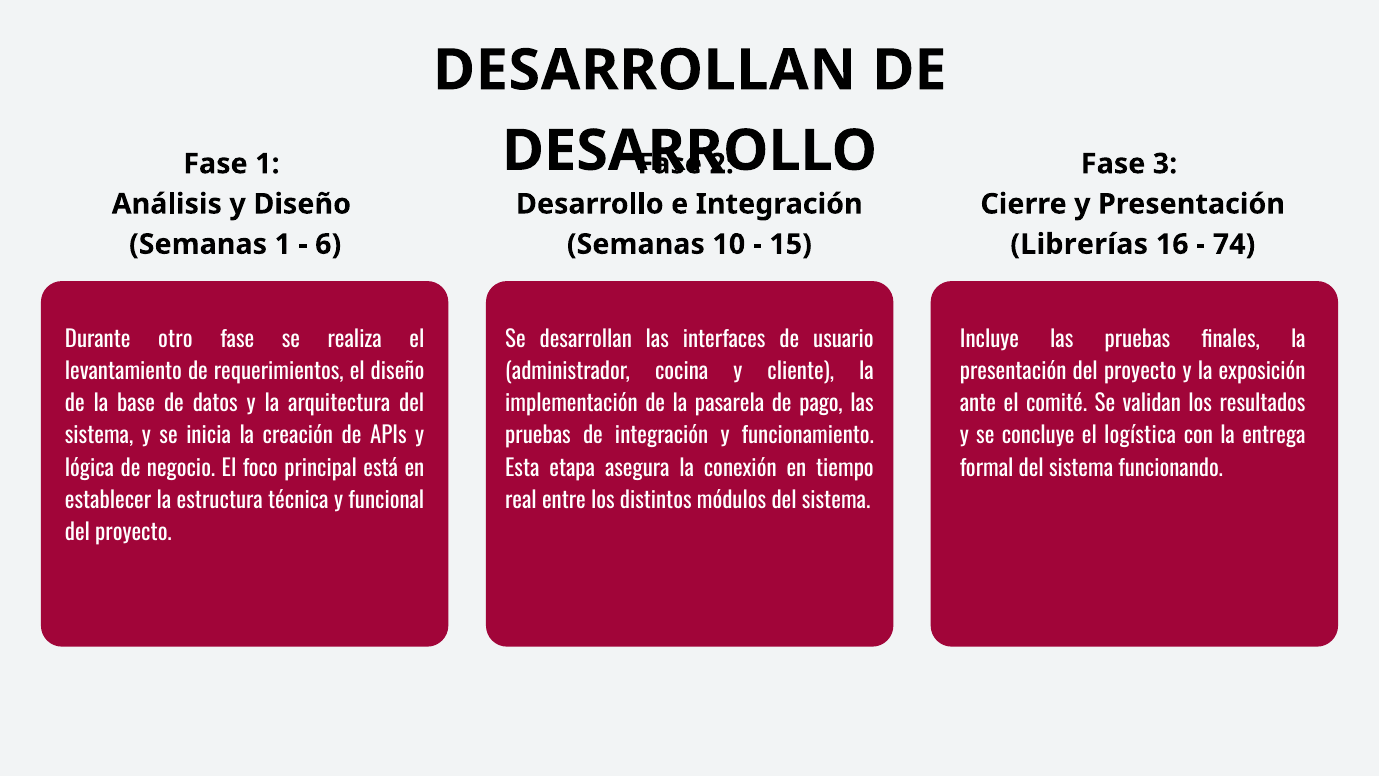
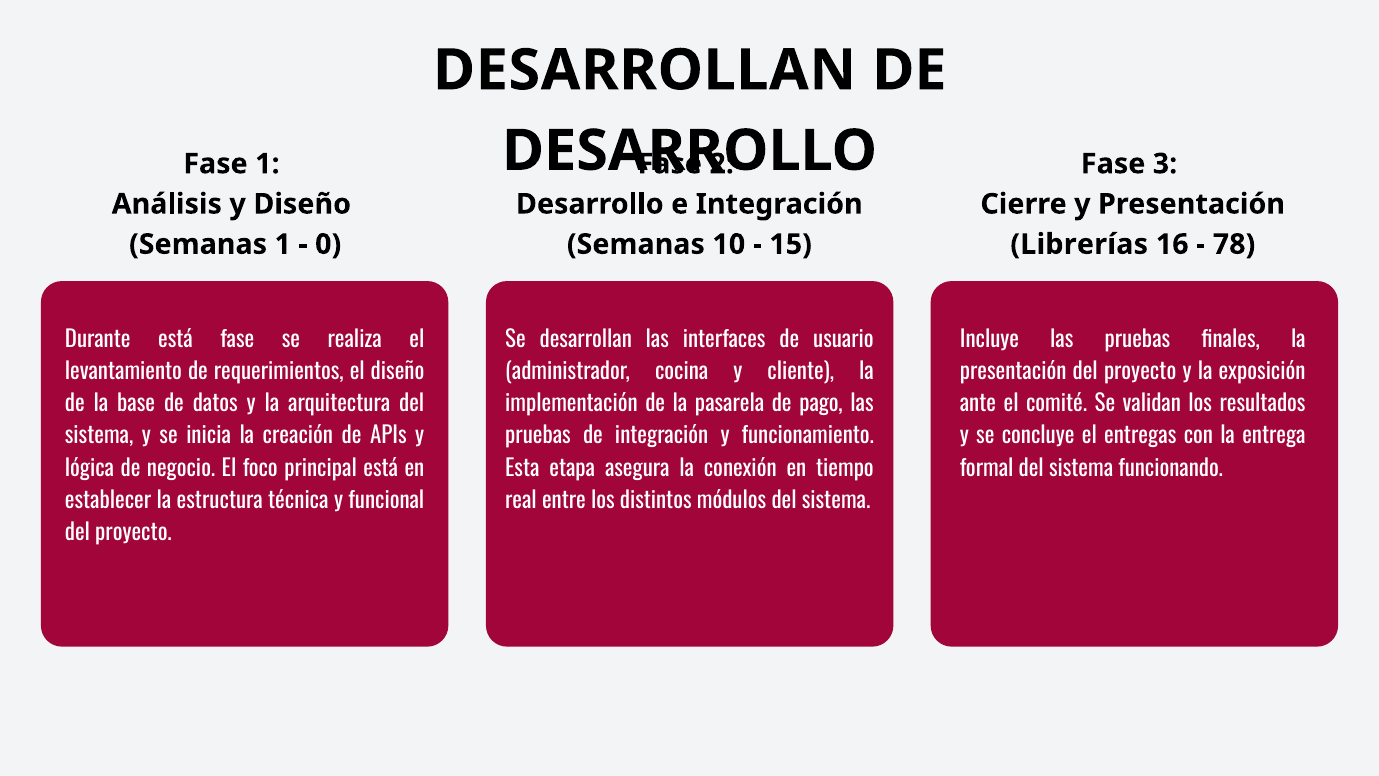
6: 6 -> 0 (328, 244)
74: 74 -> 78 (1234, 244)
Durante otro: otro -> está (175, 340)
logística: logística -> entregas (1140, 436)
